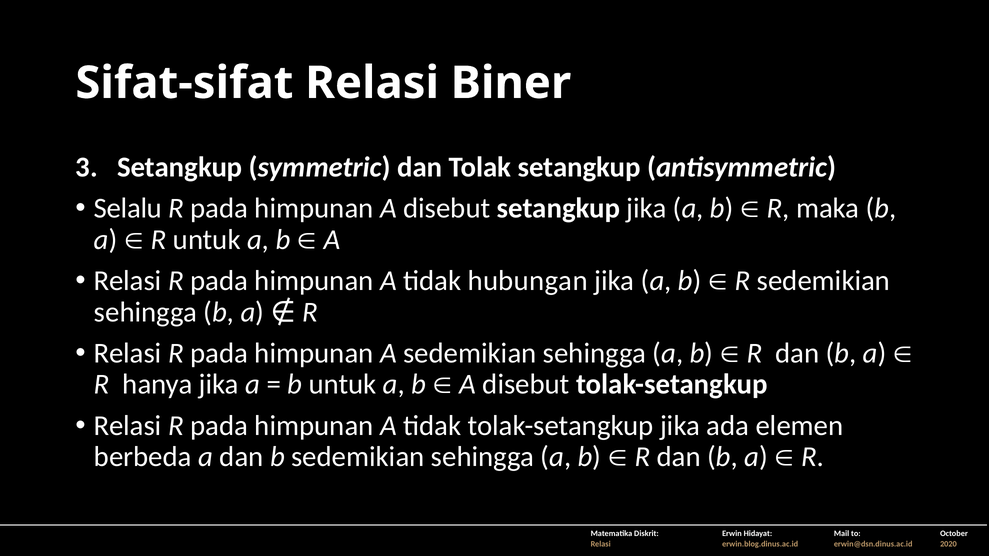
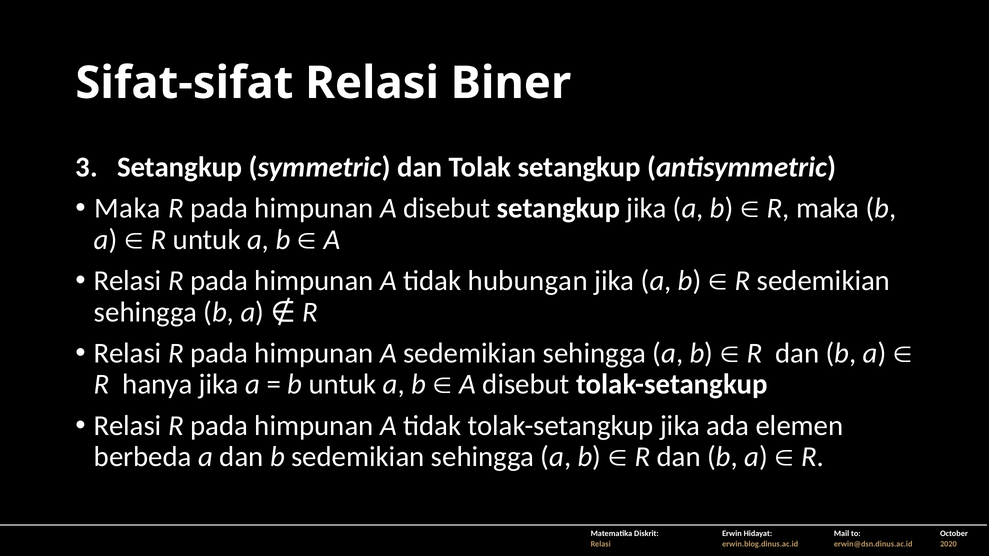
Selalu: Selalu -> Maka (128, 209)
